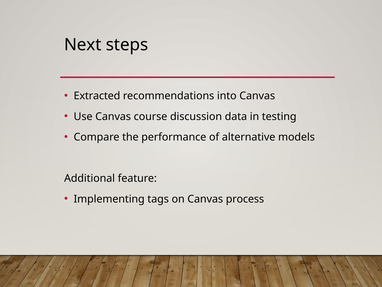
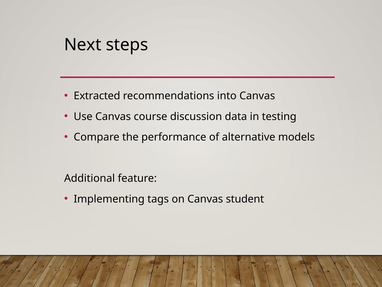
process: process -> student (245, 199)
